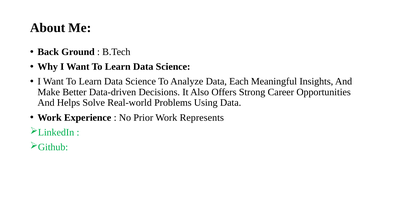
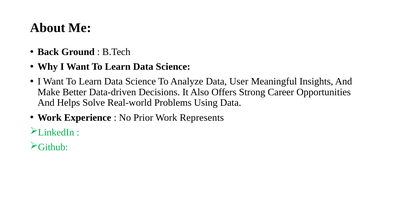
Each: Each -> User (239, 81)
